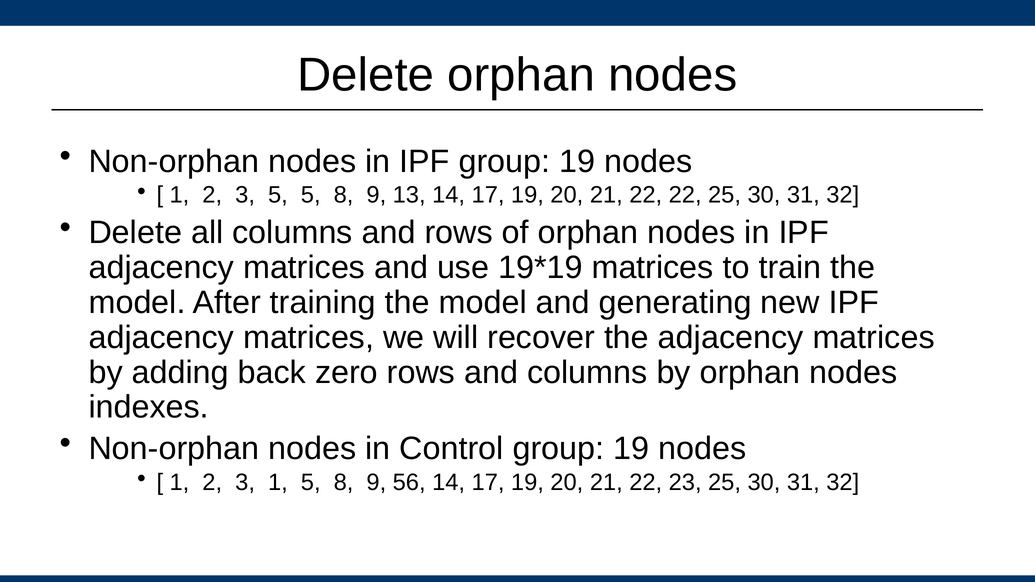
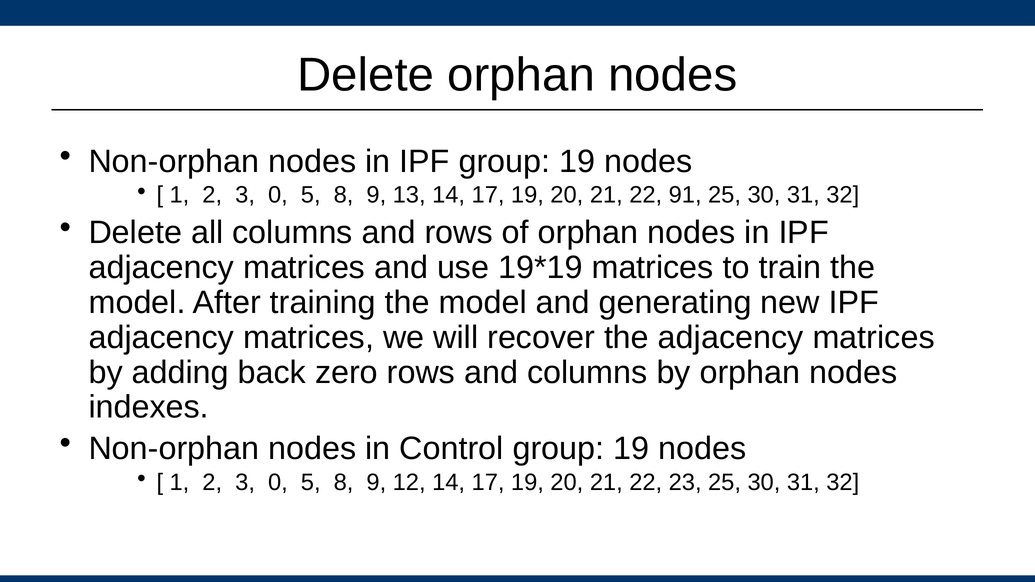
5: 5 -> 0 (278, 195)
22 22: 22 -> 91 (685, 195)
1: 1 -> 0 (278, 482)
56: 56 -> 12 (409, 482)
